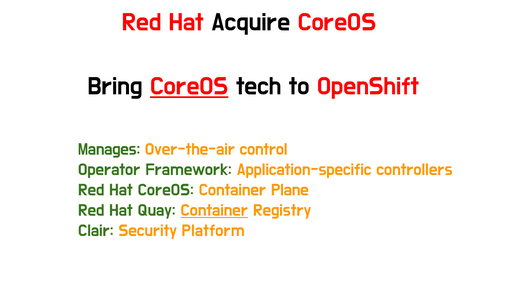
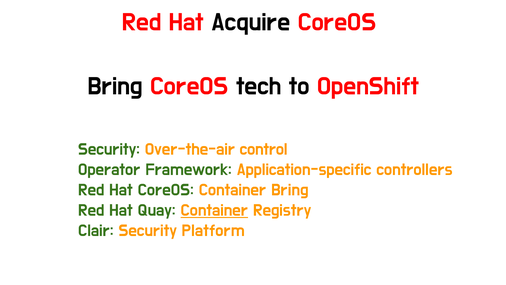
CoreOS underline: present -> none (189, 86)
Manages: Manages -> Security (109, 149)
Container Plane: Plane -> Bring (290, 190)
